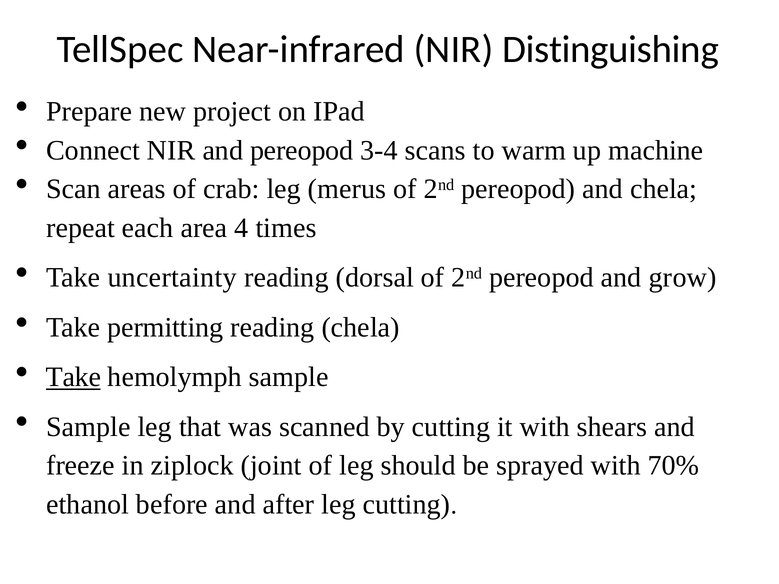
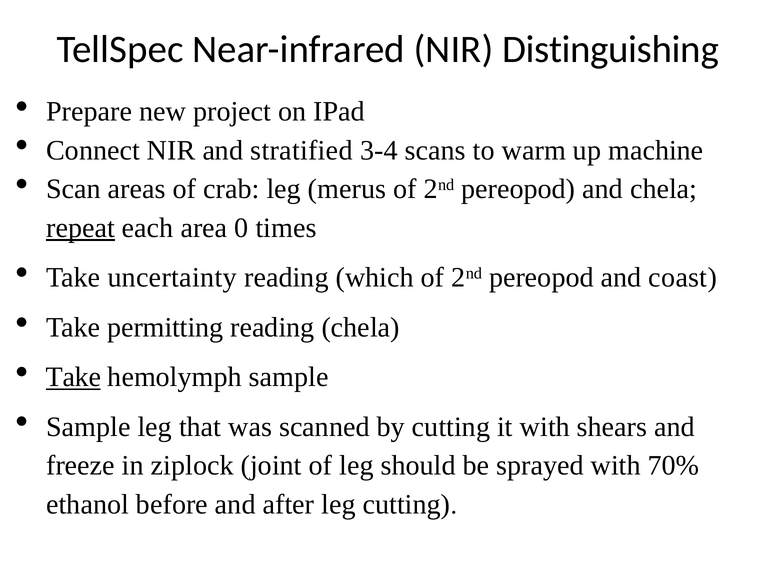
and pereopod: pereopod -> stratified (302, 150)
repeat underline: none -> present (81, 228)
4: 4 -> 0 (242, 228)
dorsal: dorsal -> which (375, 278)
grow: grow -> coast (683, 278)
